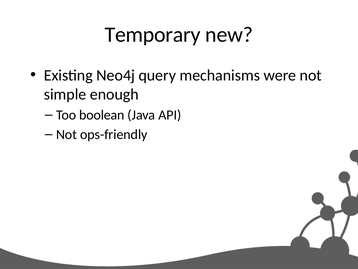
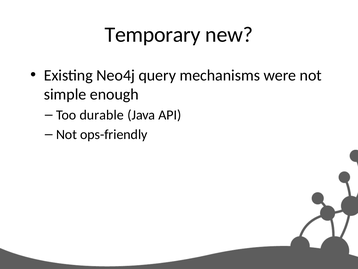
boolean: boolean -> durable (102, 115)
